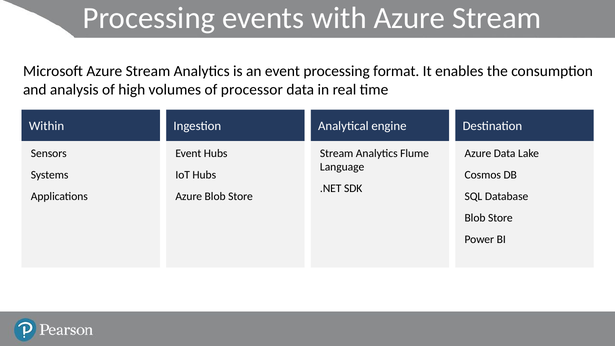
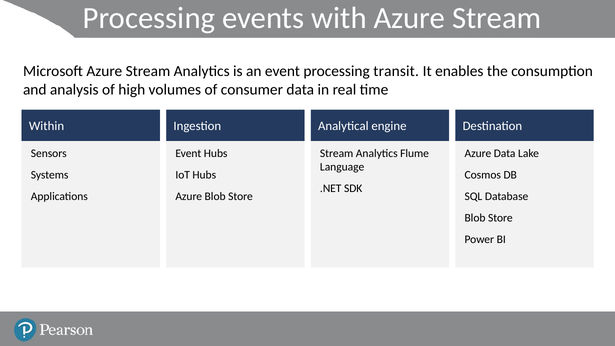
format: format -> transit (396, 71)
processor: processor -> consumer (252, 90)
